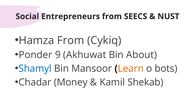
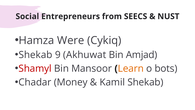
Hamza From: From -> Were (71, 40)
Ponder: Ponder -> Shekab (35, 55)
About: About -> Amjad (142, 55)
Shamyl colour: blue -> red (35, 68)
